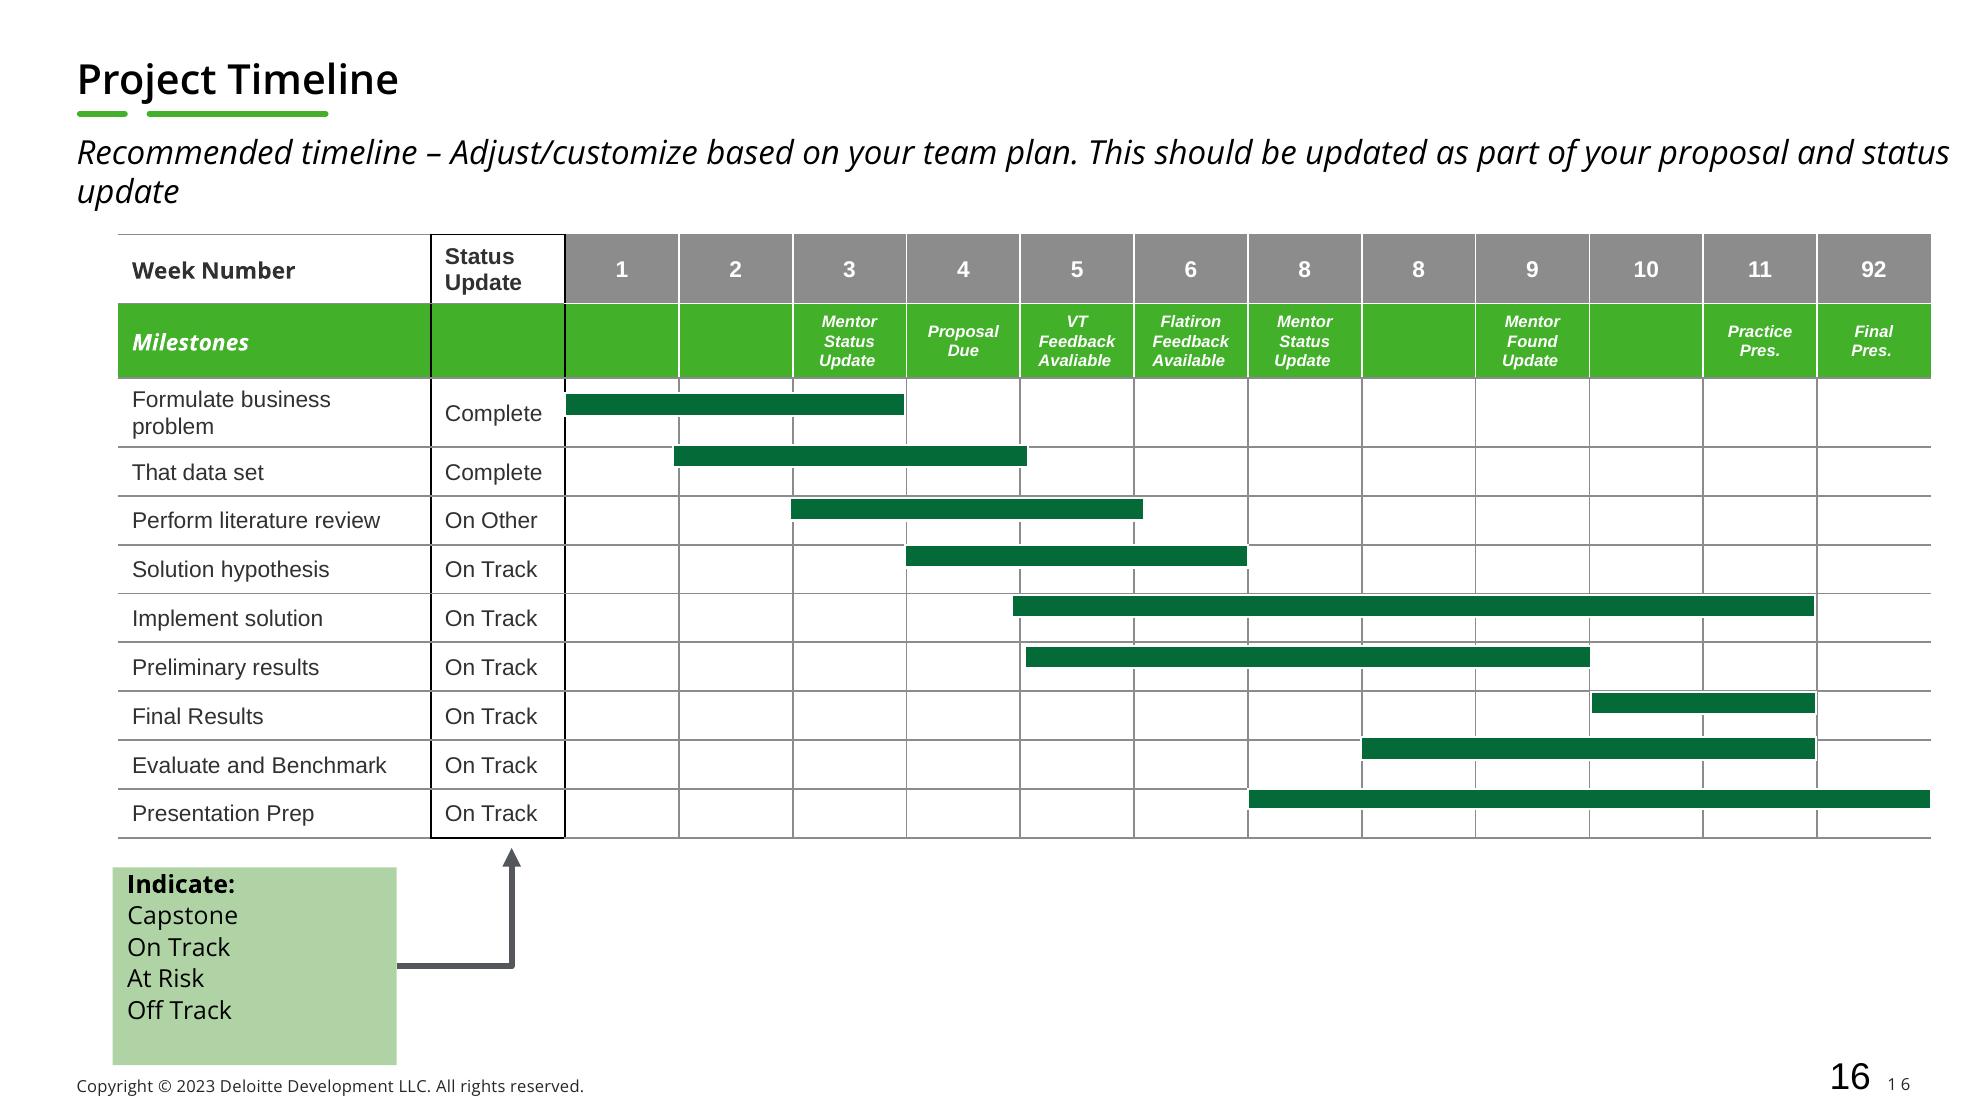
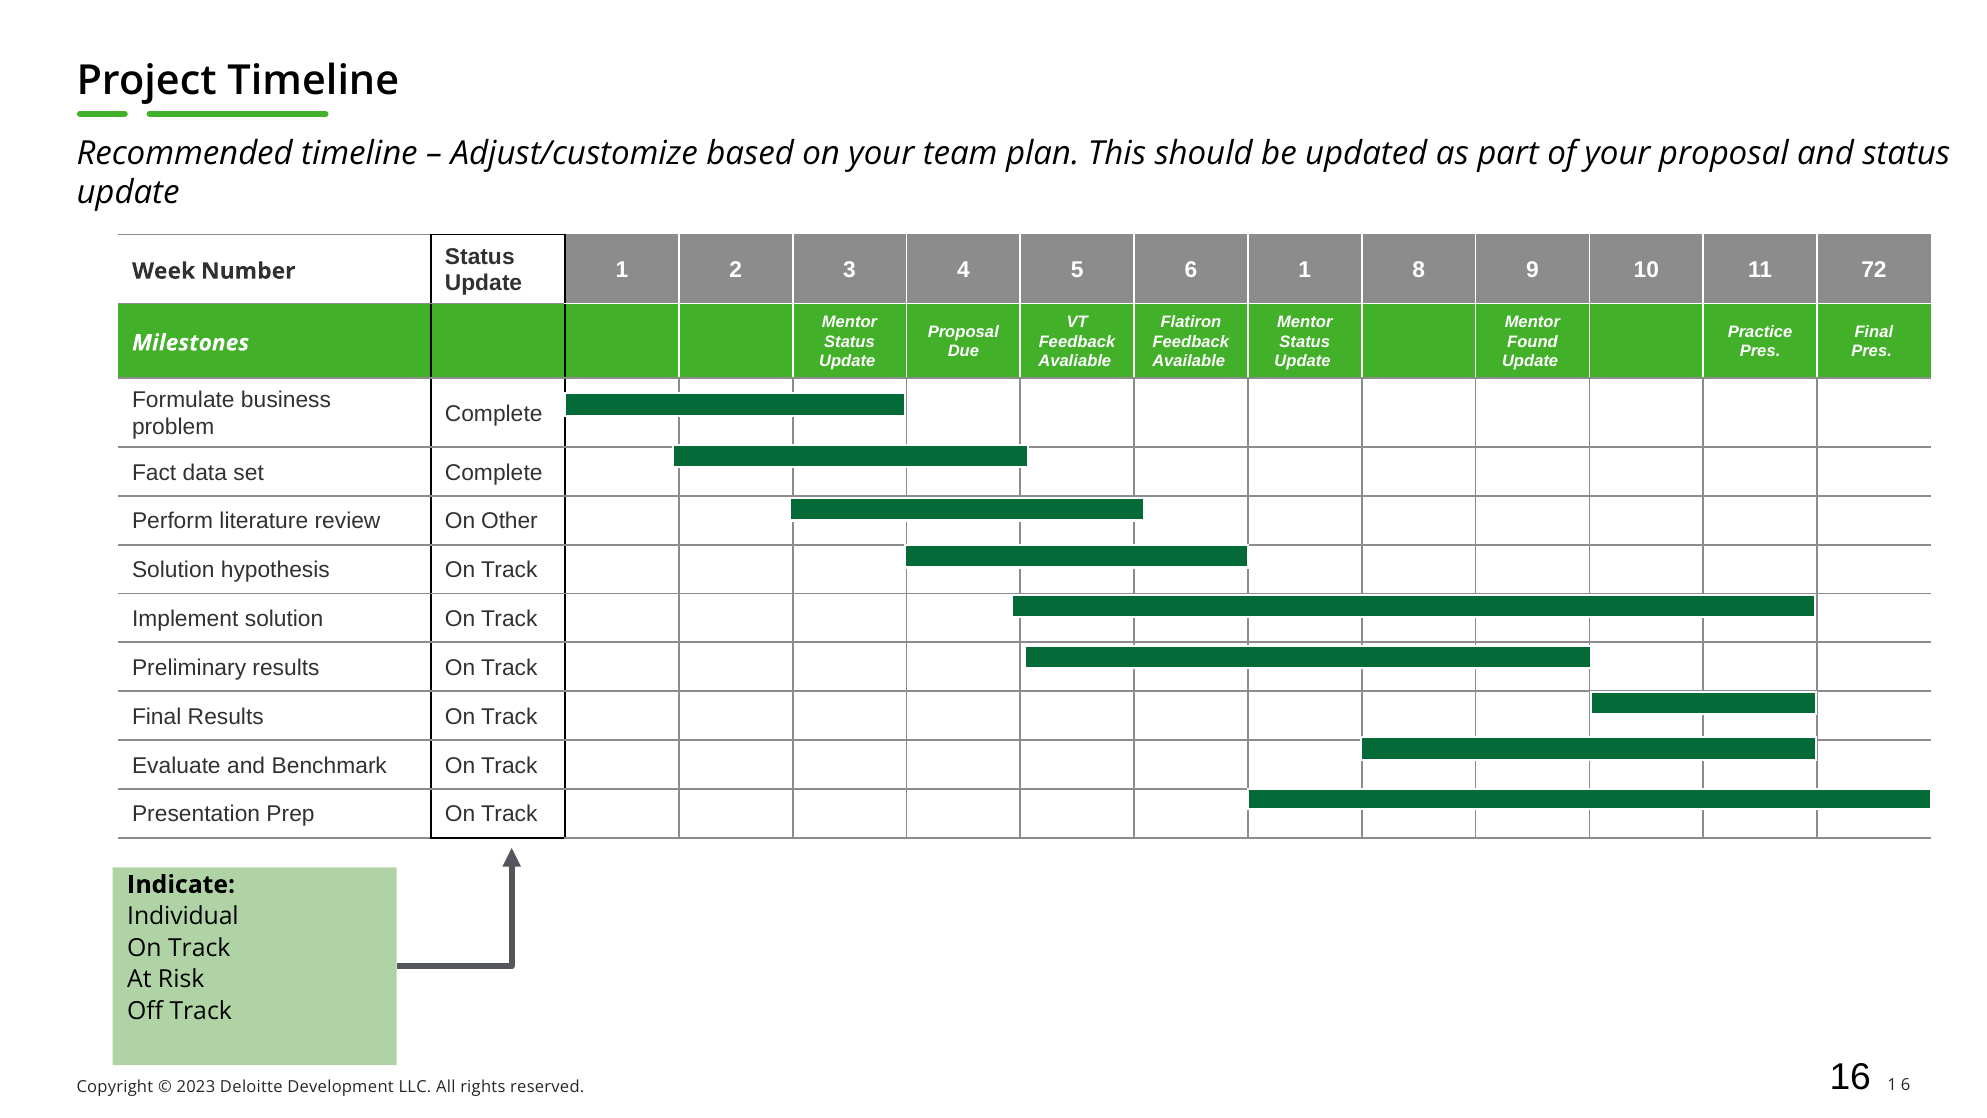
6 8: 8 -> 1 (1305, 270)
92: 92 -> 72 (1874, 270)
That: That -> Fact (154, 472)
Capstone: Capstone -> Individual (183, 916)
